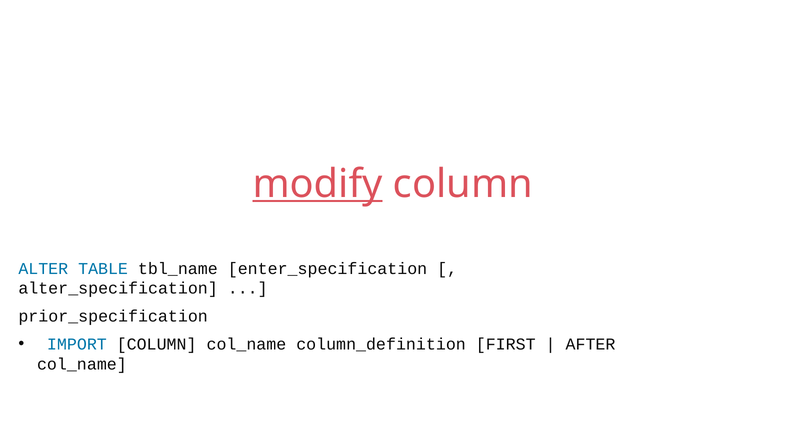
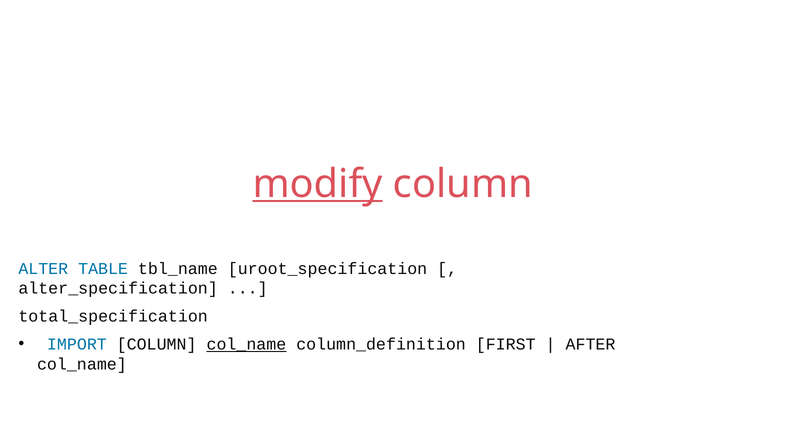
enter_specification: enter_specification -> uroot_specification (327, 268)
prior_specification: prior_specification -> total_specification (113, 316)
col_name underline: none -> present (246, 344)
